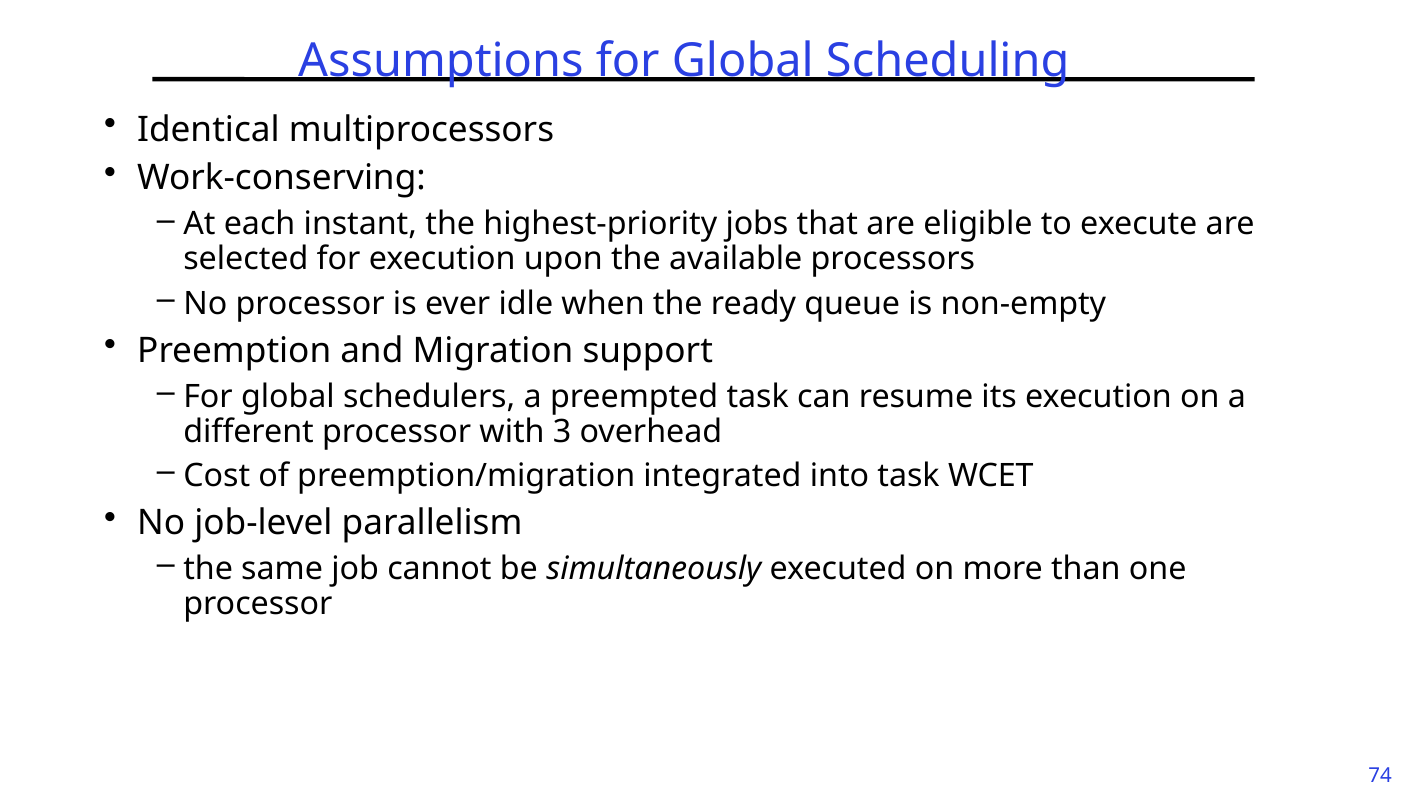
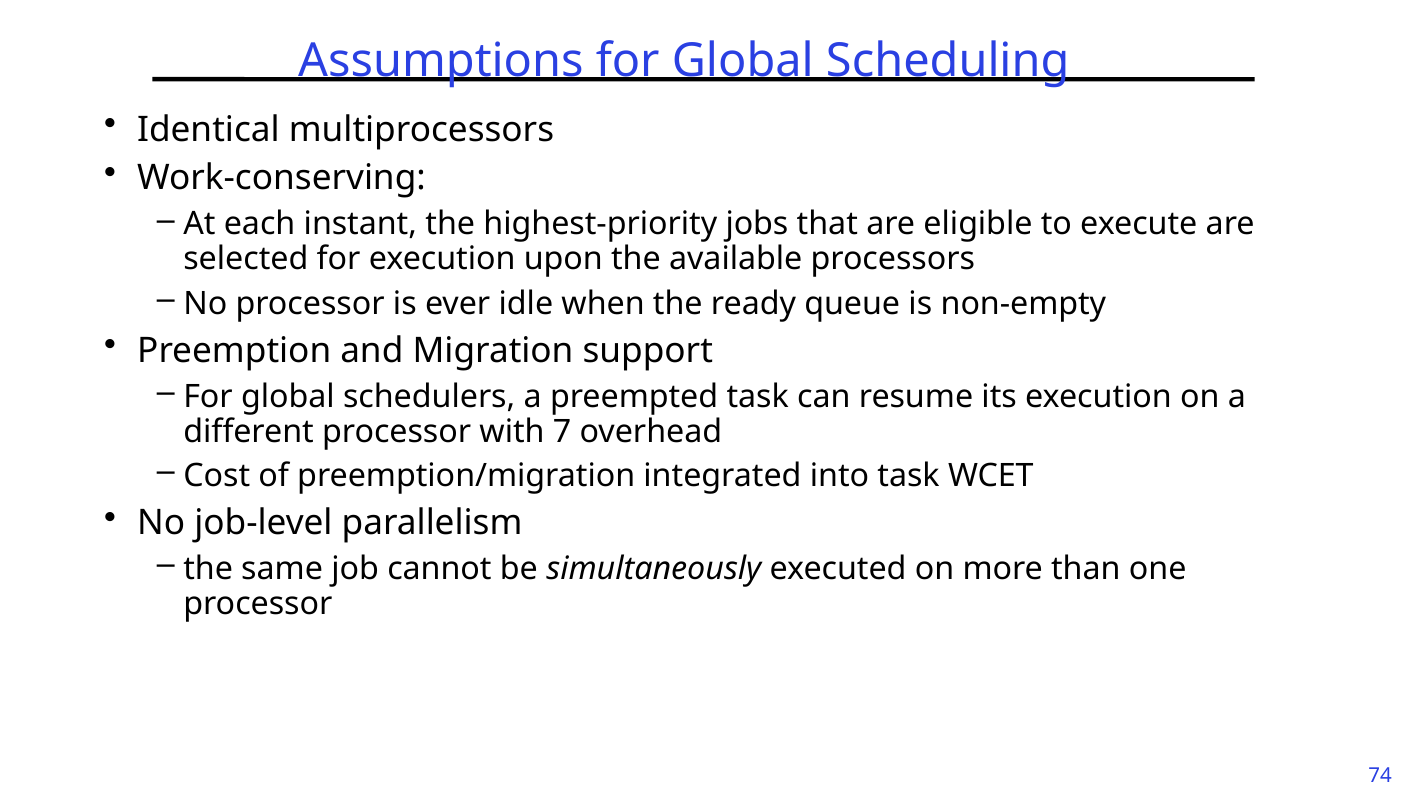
3: 3 -> 7 (562, 431)
